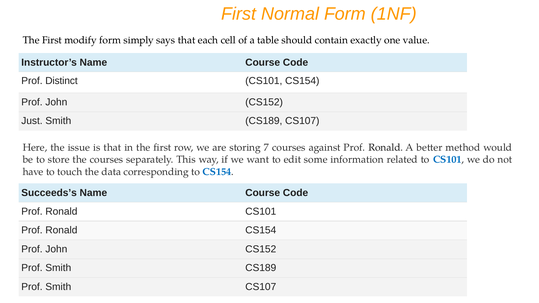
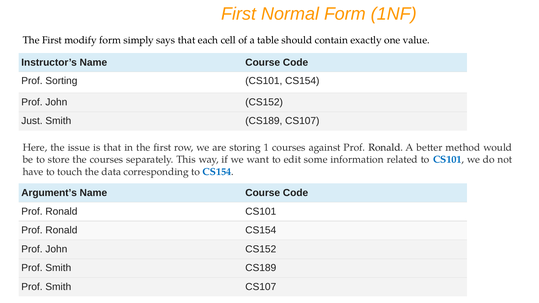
Distinct: Distinct -> Sorting (61, 81)
7: 7 -> 1 (266, 148)
Succeeds’s: Succeeds’s -> Argument’s (49, 193)
